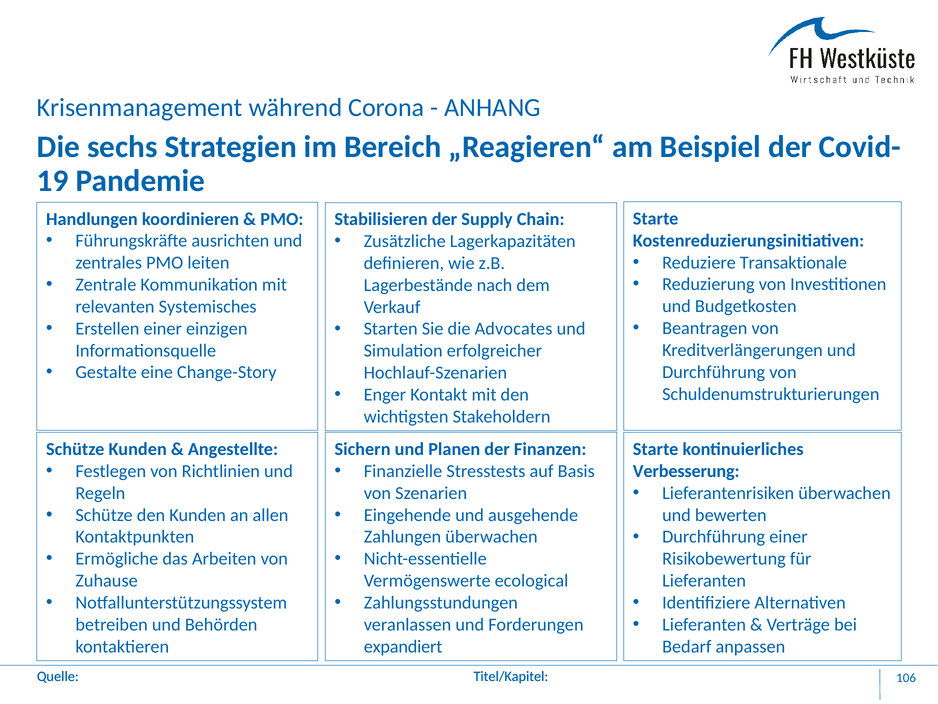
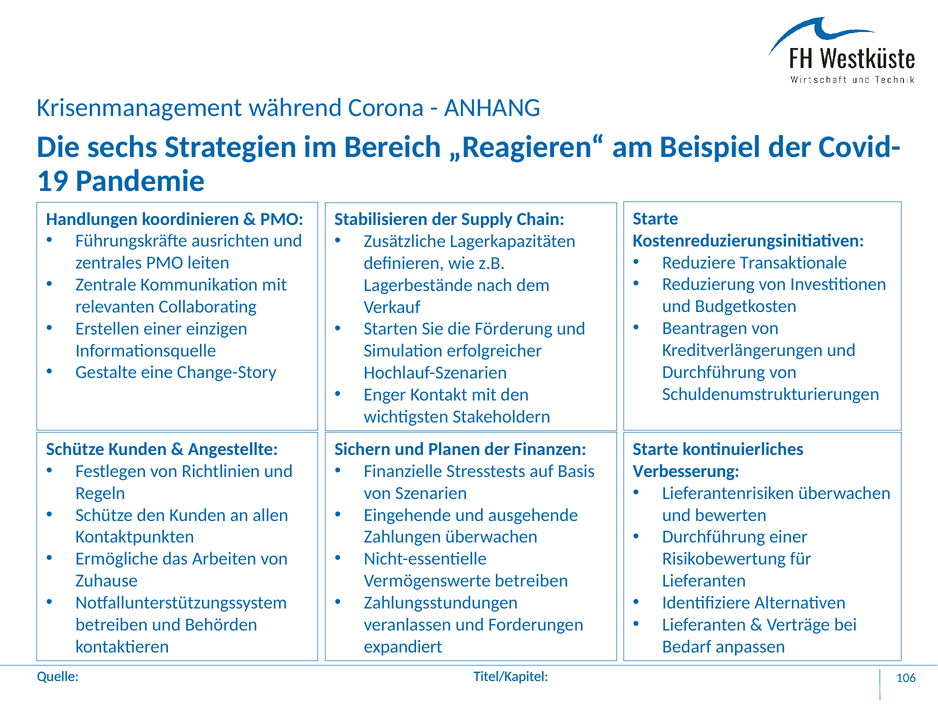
Systemisches: Systemisches -> Collaborating (208, 306)
Advocates: Advocates -> Förderung (514, 329)
Vermögenswerte ecological: ecological -> betreiben (531, 580)
